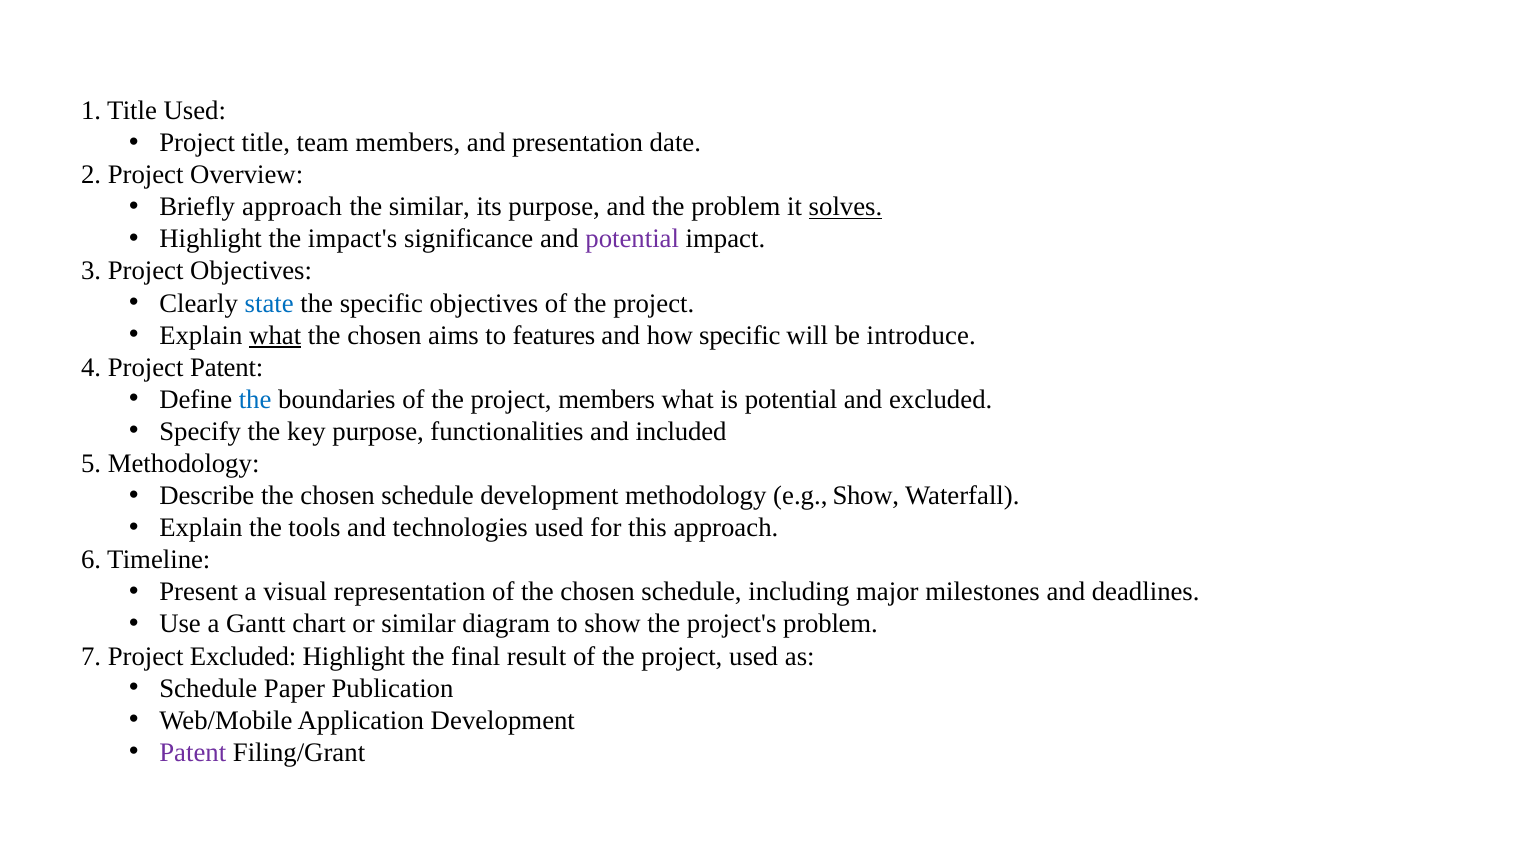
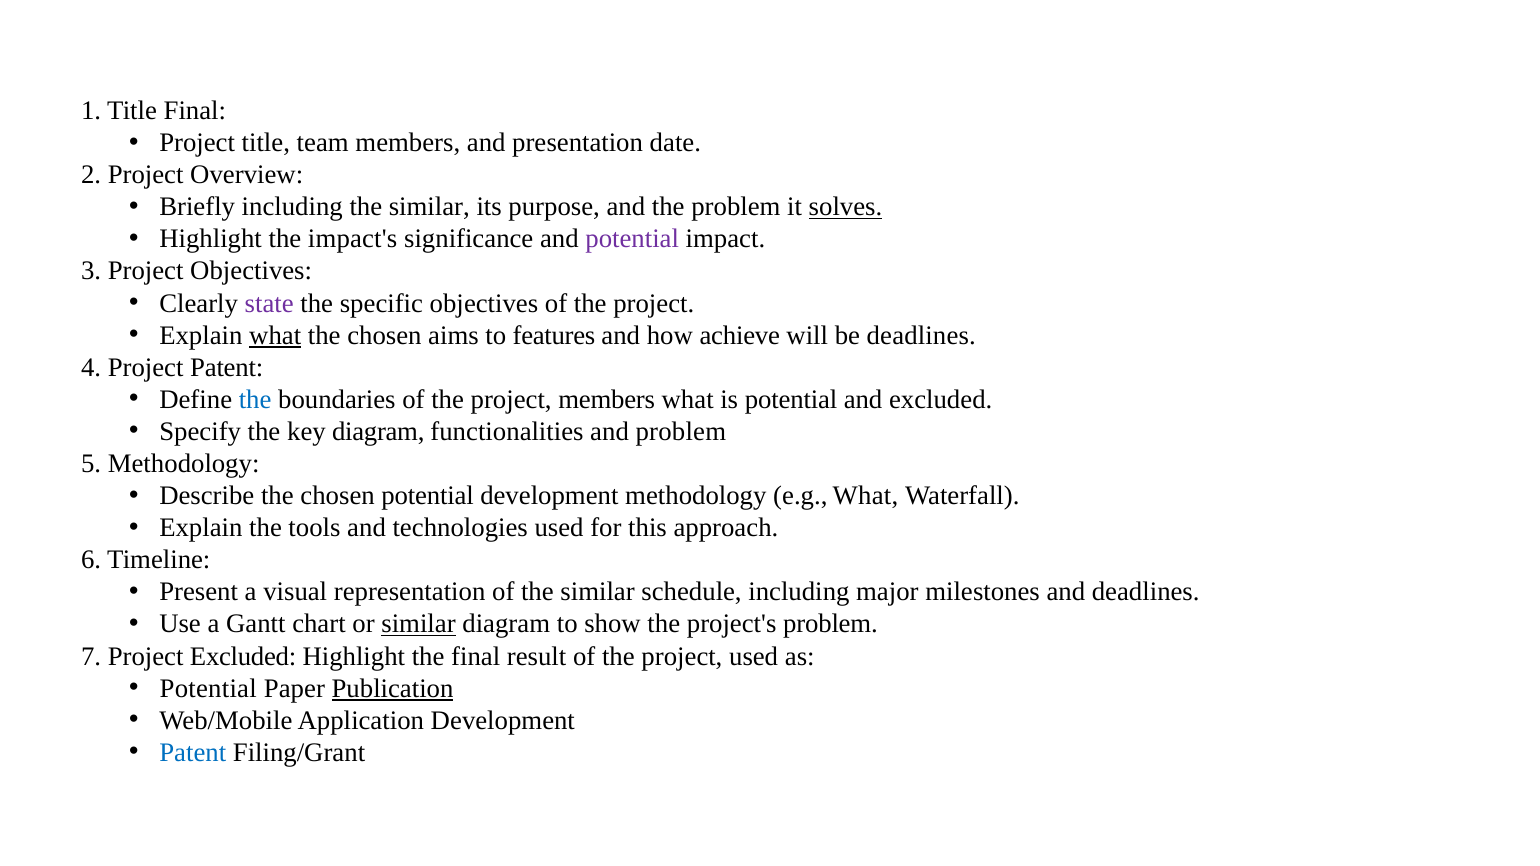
Title Used: Used -> Final (195, 111)
Briefly approach: approach -> including (292, 207)
state colour: blue -> purple (269, 303)
how specific: specific -> achieve (740, 335)
be introduce: introduce -> deadlines (921, 335)
key purpose: purpose -> diagram (378, 432)
and included: included -> problem (681, 432)
Describe the chosen schedule: schedule -> potential (428, 496)
e.g Show: Show -> What (866, 496)
of the chosen: chosen -> similar (598, 592)
similar underline: none -> present (419, 624)
Schedule: Schedule -> Potential (208, 688)
Publication underline: none -> present (393, 688)
Patent colour: purple -> blue (193, 753)
